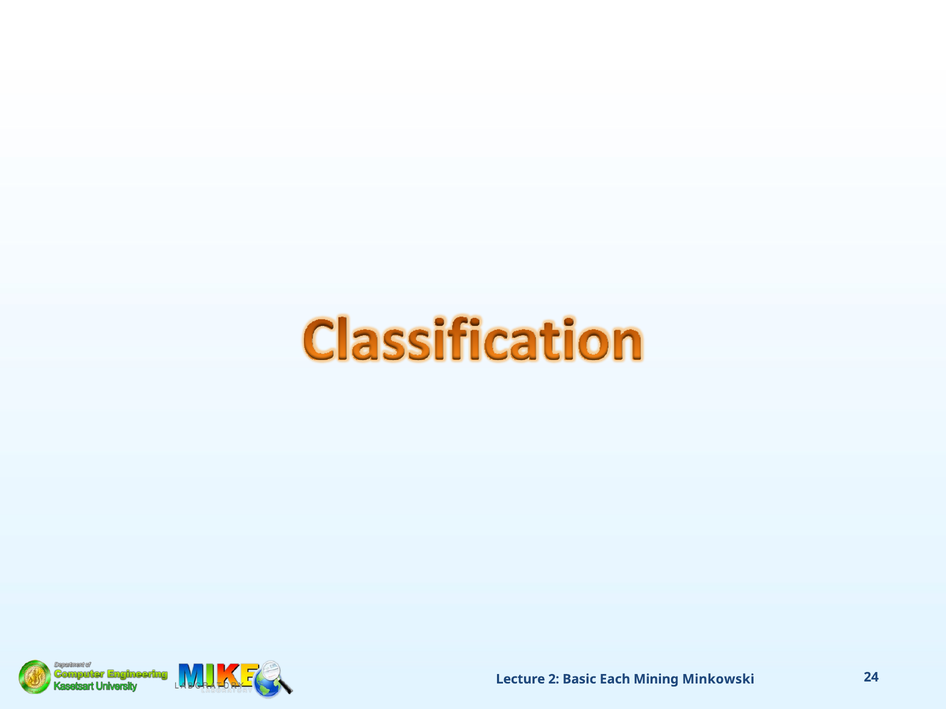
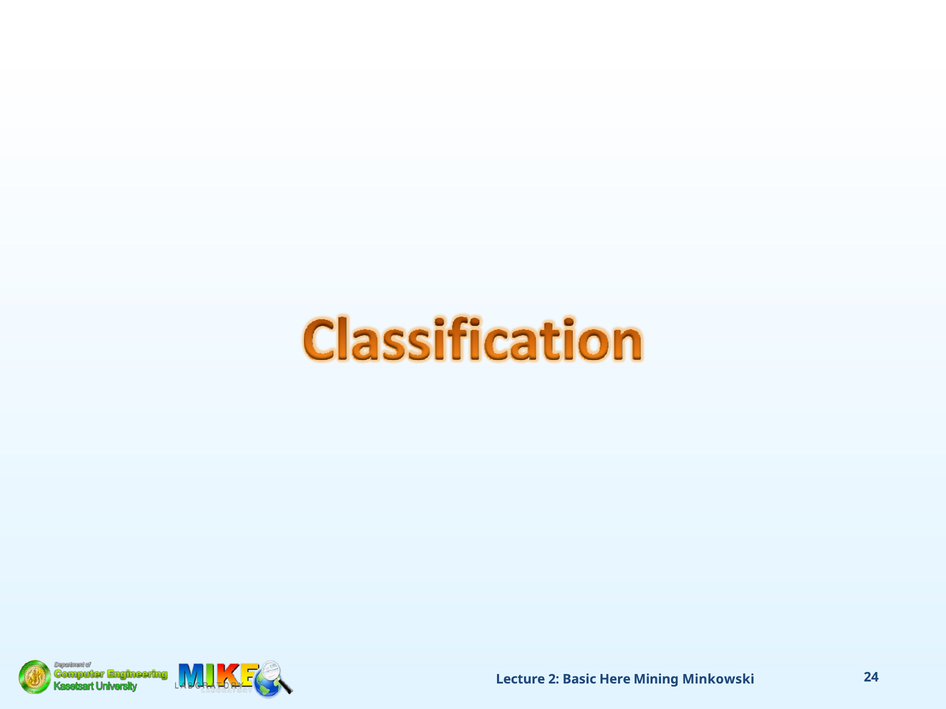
Each: Each -> Here (615, 680)
